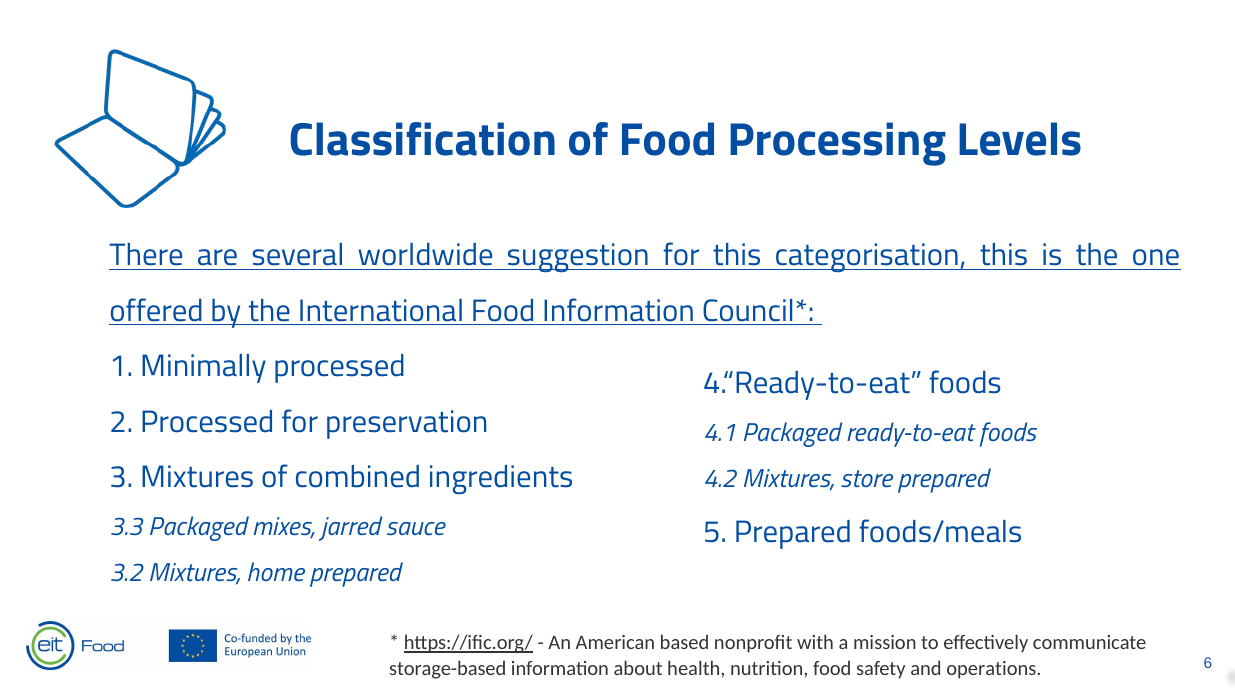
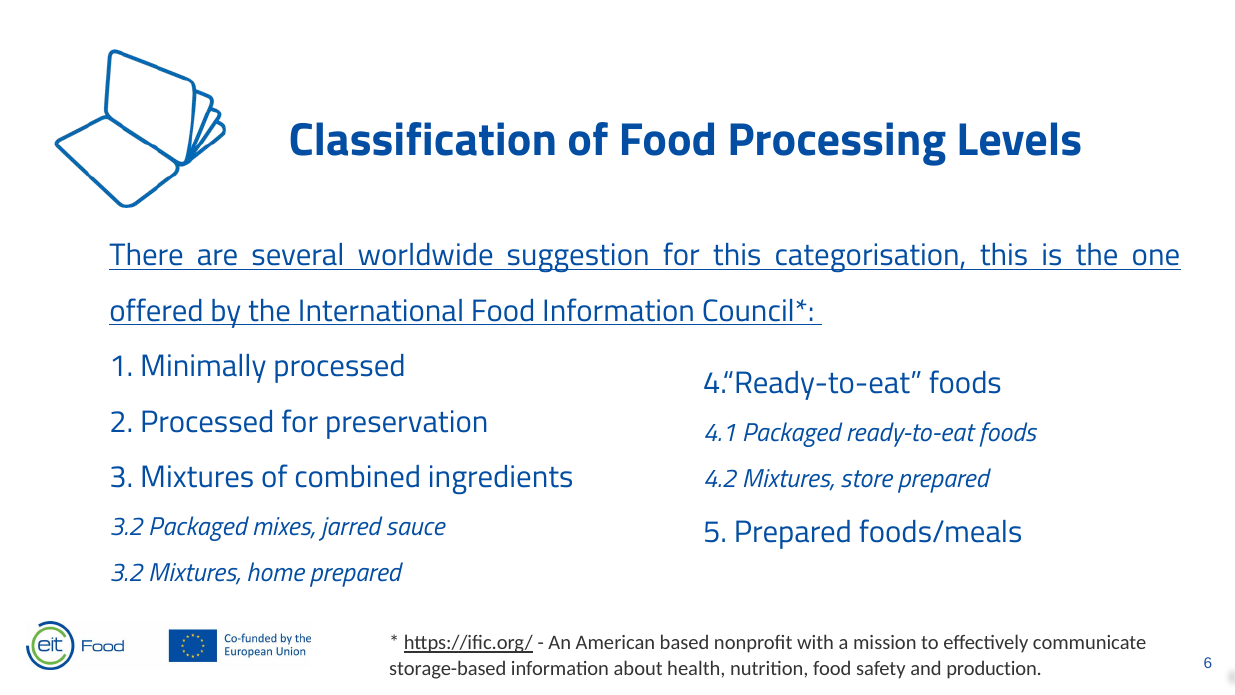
3.3: 3.3 -> 3.2 (126, 527)
operations: operations -> production (994, 668)
